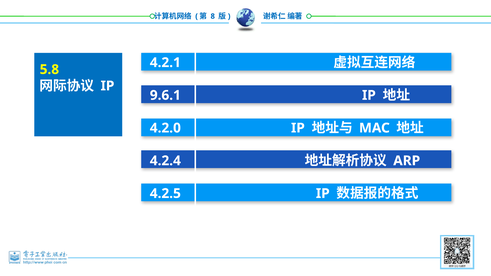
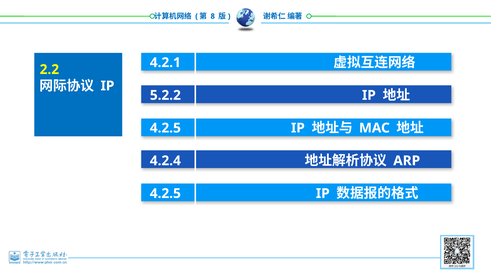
5.8: 5.8 -> 2.2 (49, 70)
9.6.1: 9.6.1 -> 5.2.2 (165, 95)
4.2.0: 4.2.0 -> 4.2.5 (165, 128)
